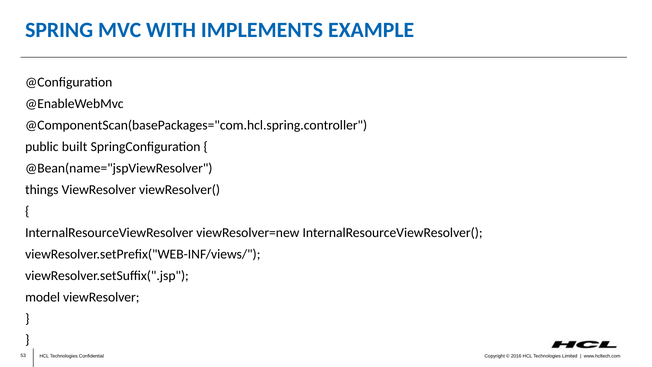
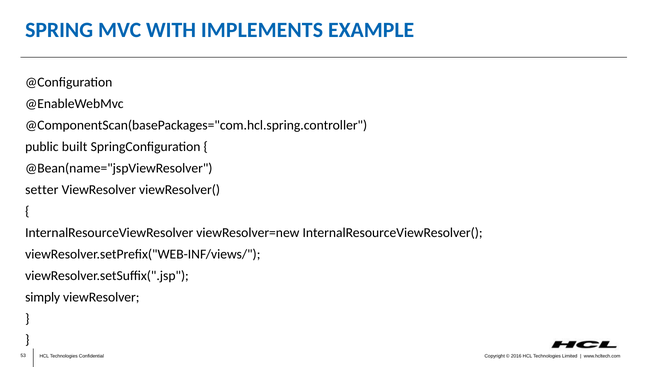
things: things -> setter (42, 190)
model: model -> simply (43, 297)
